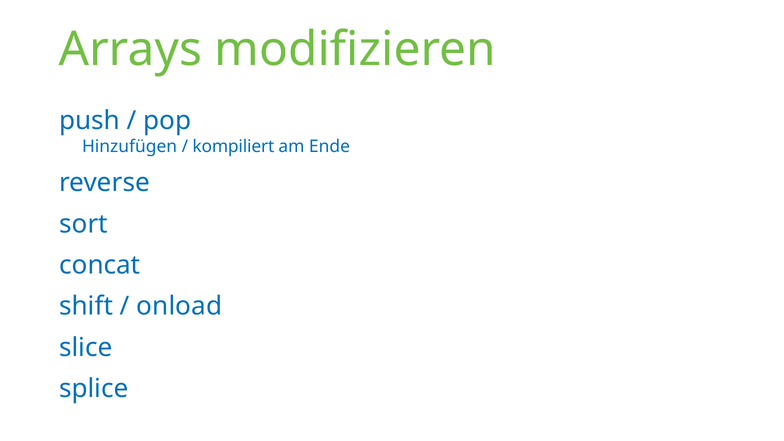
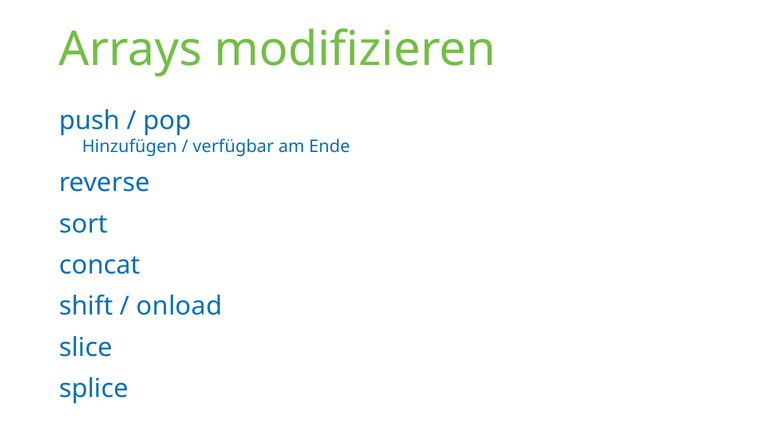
kompiliert: kompiliert -> verfügbar (233, 146)
